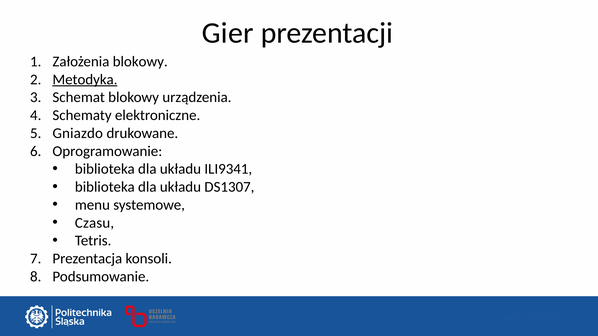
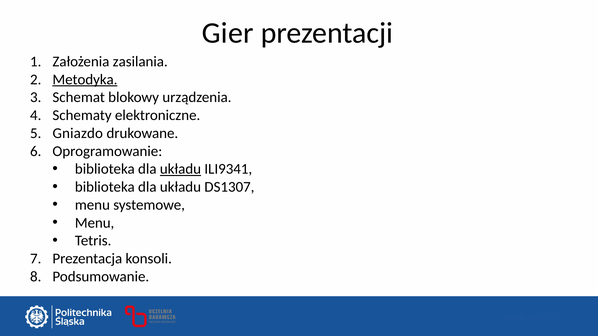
Założenia blokowy: blokowy -> zasilania (140, 62)
układu underline: none -> present (180, 169)
Czasu: Czasu -> Menu (95, 223)
